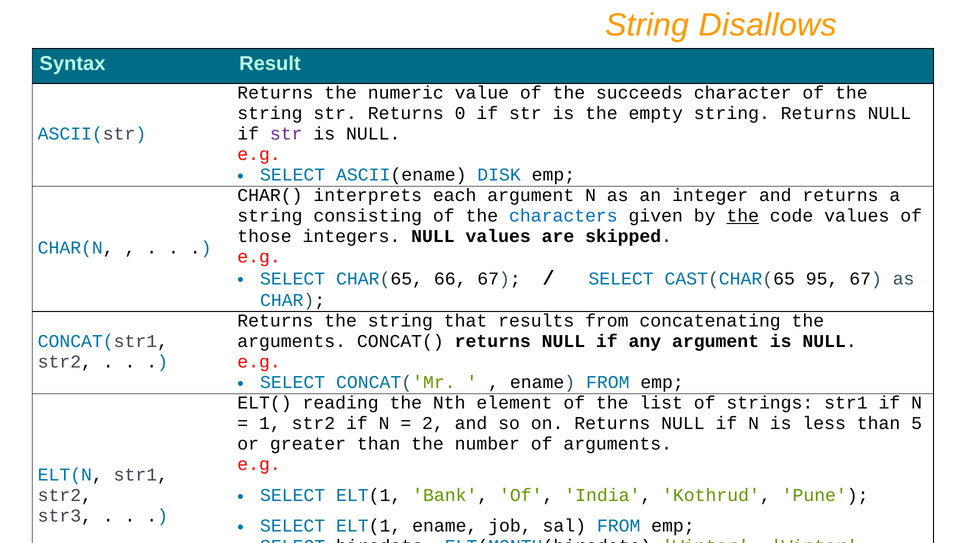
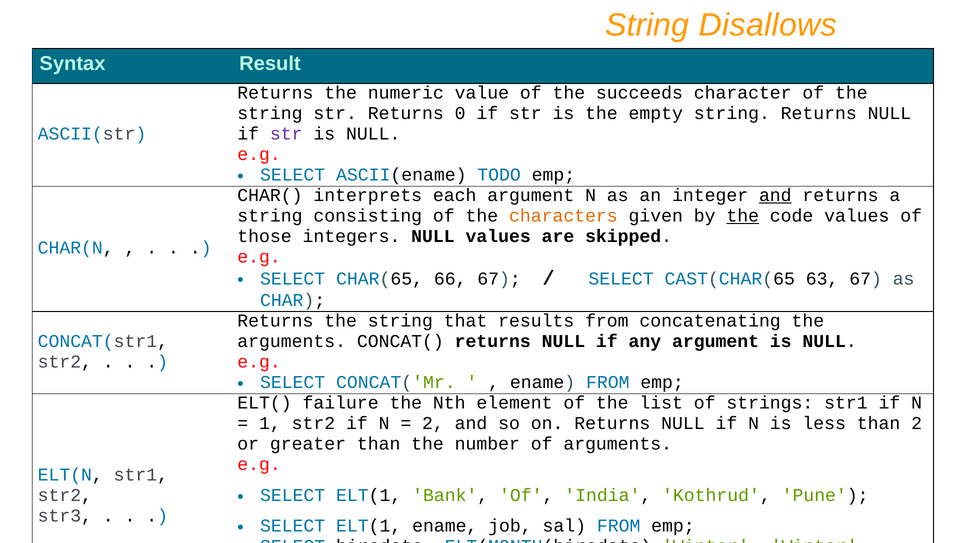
DISK: DISK -> TODO (499, 175)
and underline: none -> present (775, 195)
characters colour: blue -> orange (563, 216)
95: 95 -> 63 (822, 279)
reading: reading -> failure (341, 403)
than 5: 5 -> 2 (917, 424)
